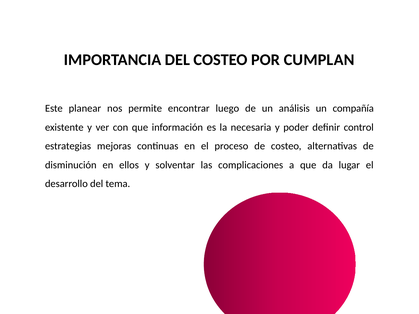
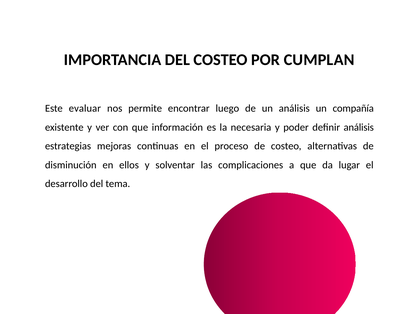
planear: planear -> evaluar (85, 109)
definir control: control -> análisis (359, 127)
